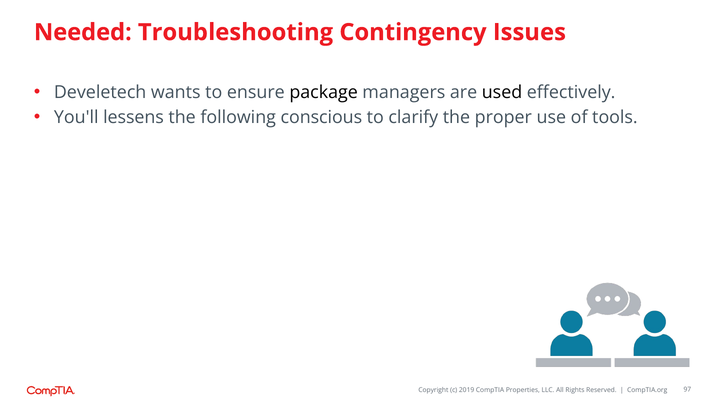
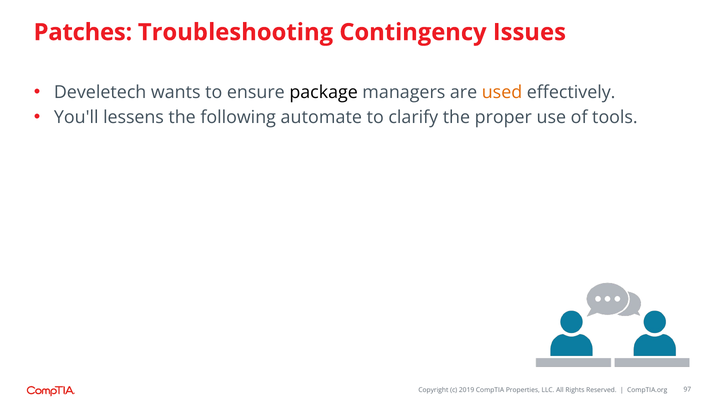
Needed: Needed -> Patches (83, 32)
used colour: black -> orange (502, 92)
conscious: conscious -> automate (321, 117)
